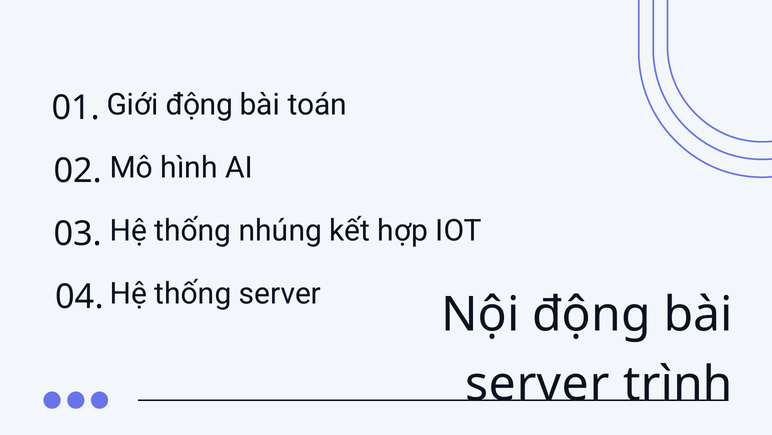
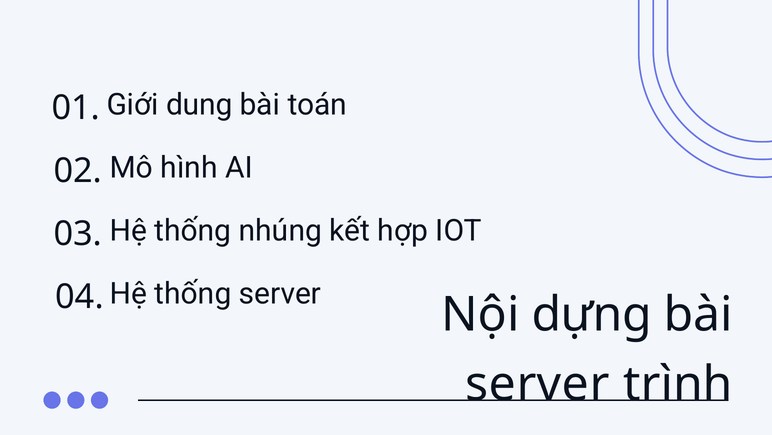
Giới động: động -> dung (199, 105)
Nội động: động -> dựng (592, 314)
